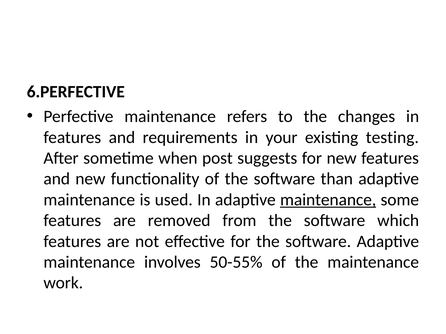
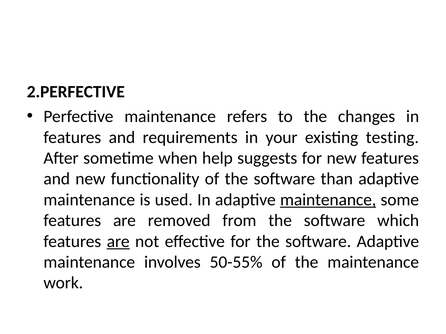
6.PERFECTIVE: 6.PERFECTIVE -> 2.PERFECTIVE (76, 92)
post: post -> help (217, 158)
are underline: none -> present (118, 242)
